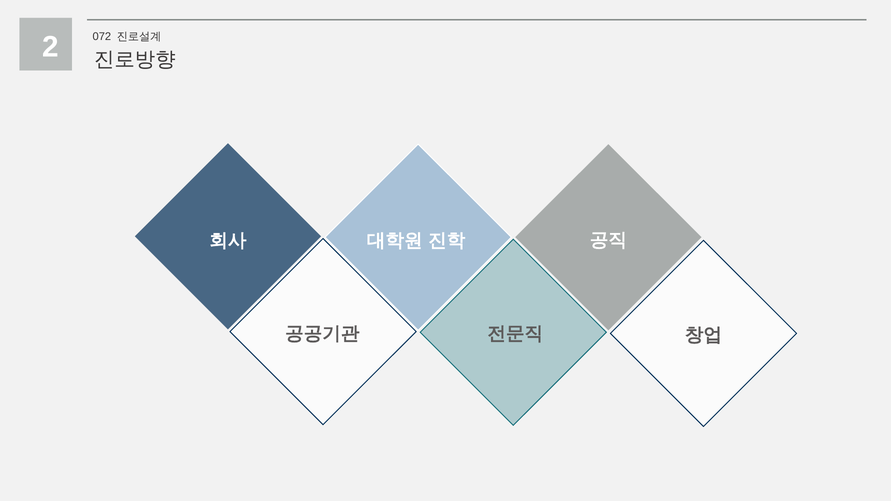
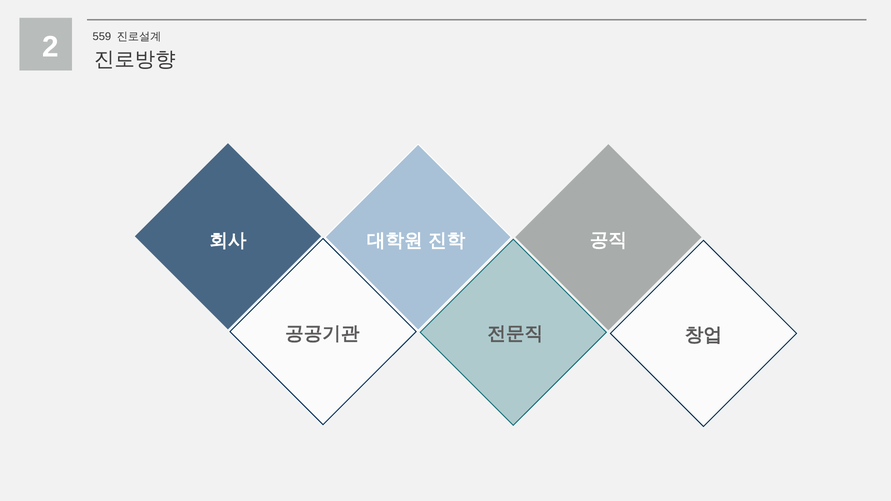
072: 072 -> 559 (102, 36)
